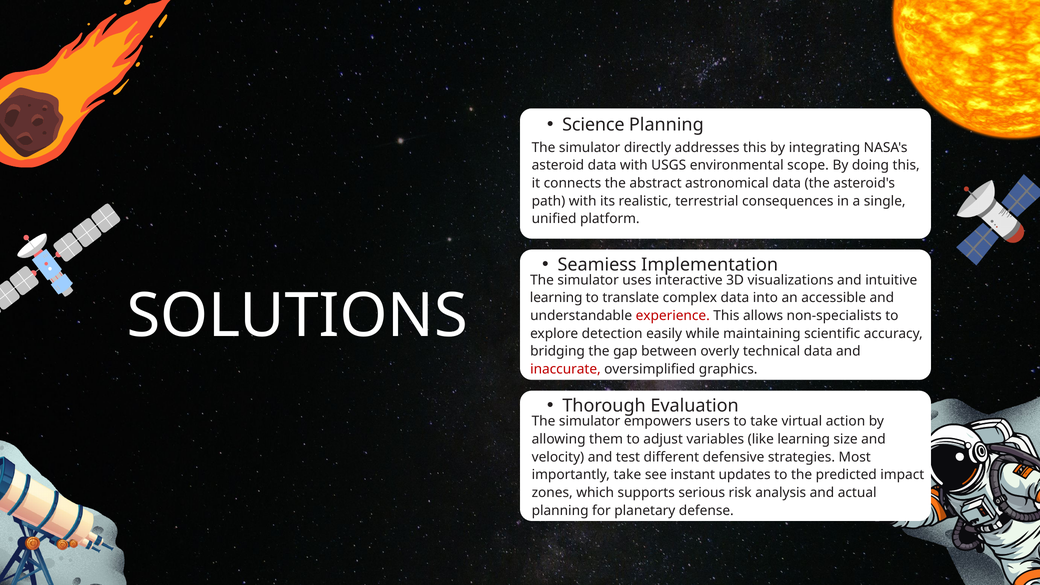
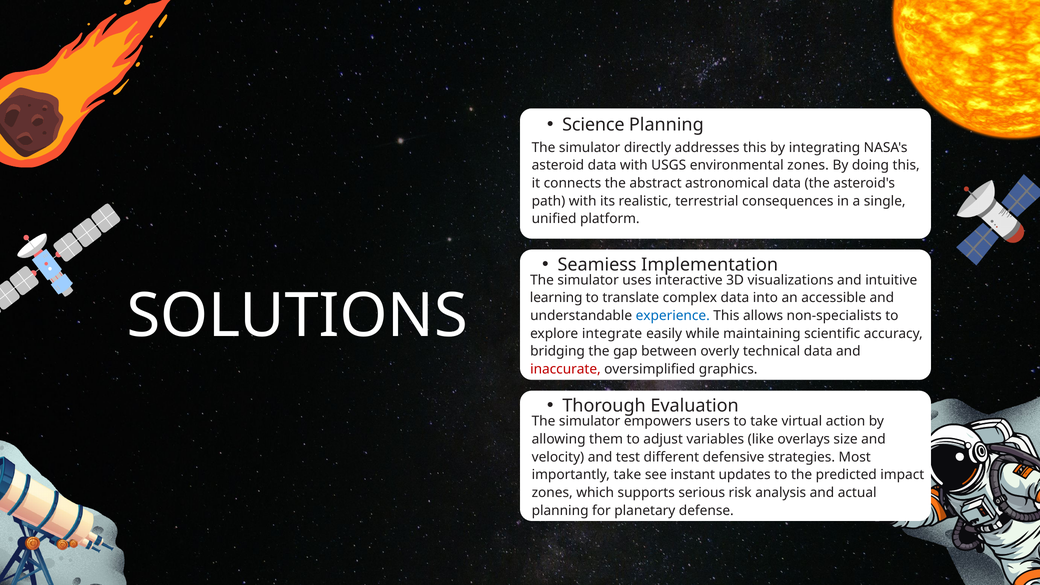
environmental scope: scope -> zones (808, 165)
experience colour: red -> blue (673, 316)
detection: detection -> integrate (612, 334)
like learning: learning -> overlays (804, 439)
